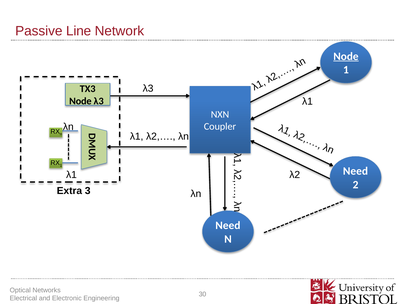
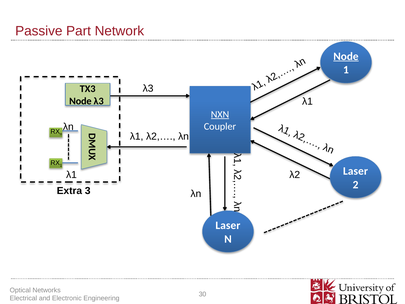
Line: Line -> Part (79, 31)
NXN underline: none -> present (220, 114)
Need: Need -> Laser (355, 171)
Need: Need -> Laser (228, 225)
